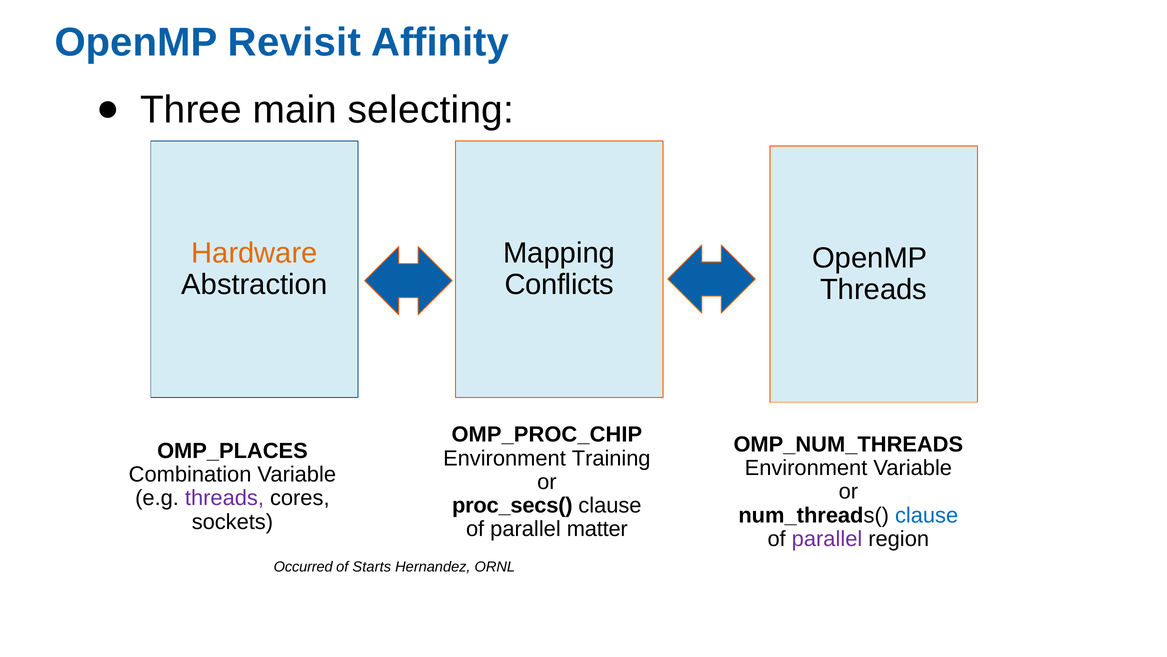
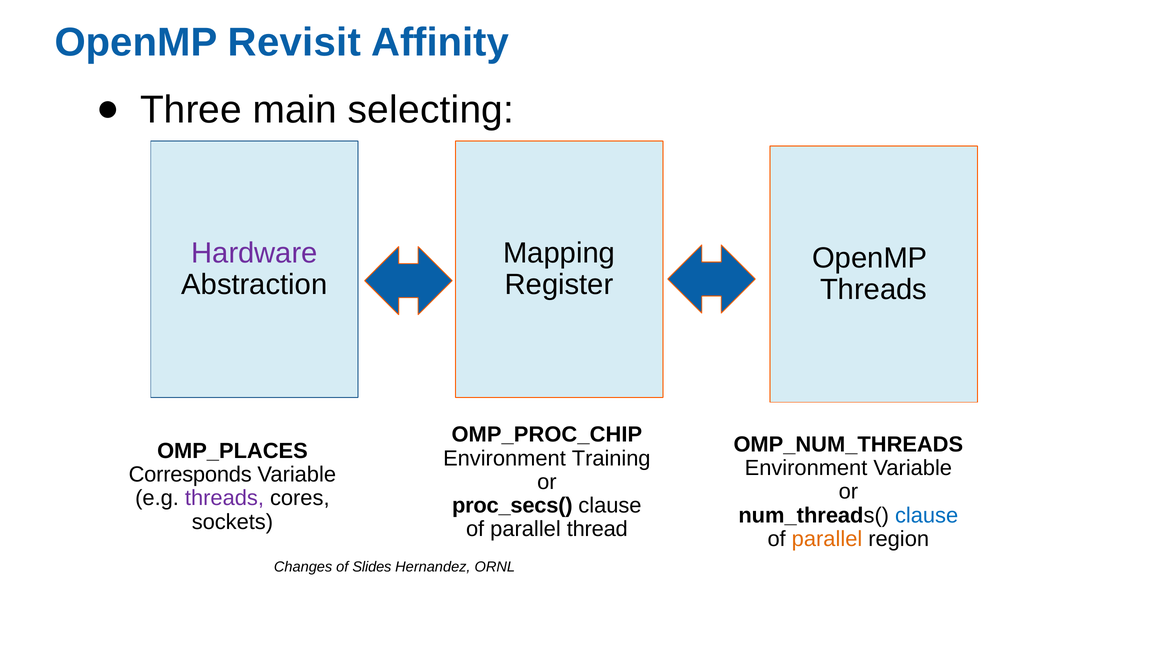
Hardware colour: orange -> purple (254, 253)
Conflicts: Conflicts -> Register (559, 285)
Combination: Combination -> Corresponds (190, 474)
matter: matter -> thread (597, 529)
parallel colour: purple -> orange (827, 538)
Occurred: Occurred -> Changes (303, 566)
Starts: Starts -> Slides (372, 566)
